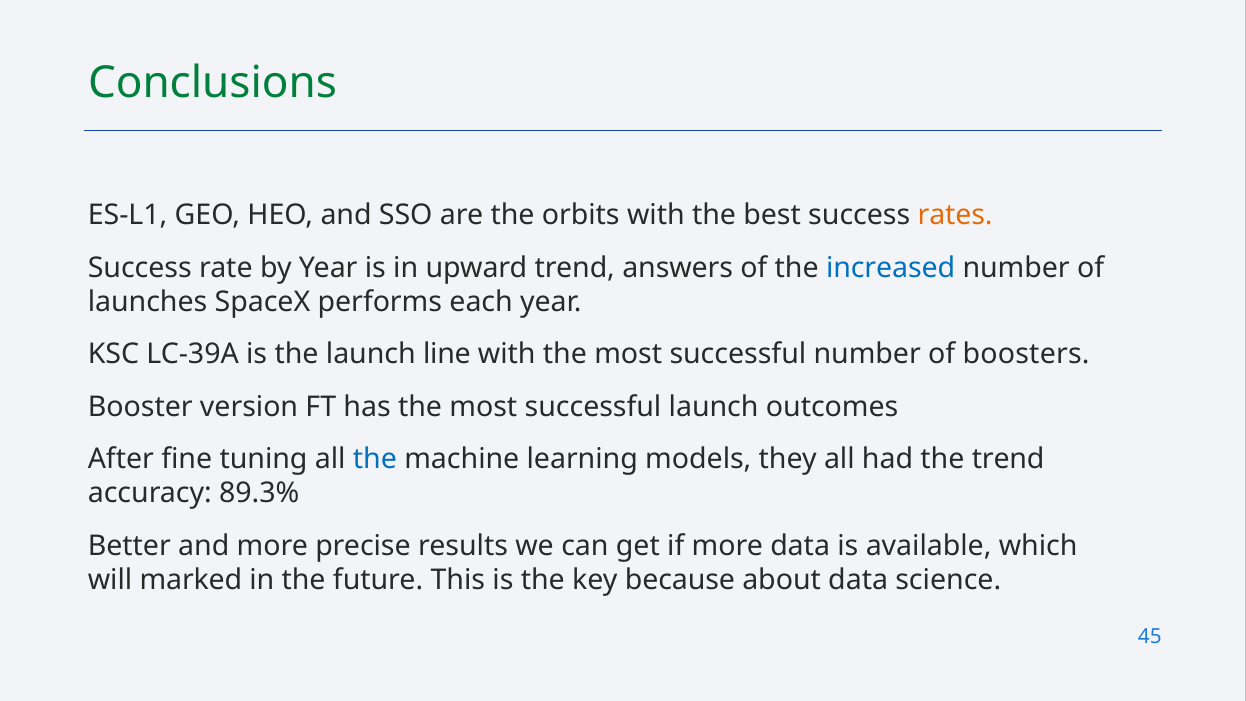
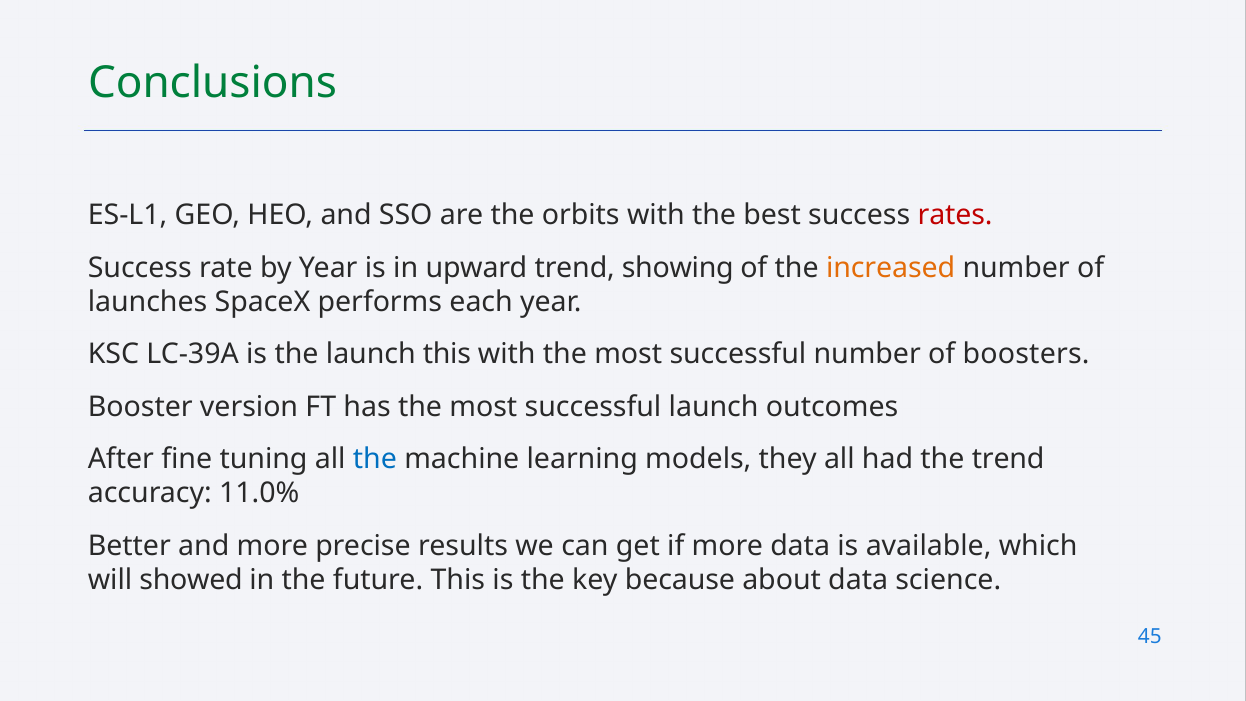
rates colour: orange -> red (955, 215)
answers: answers -> showing (678, 268)
increased colour: blue -> orange (891, 268)
launch line: line -> this (447, 354)
89.3%: 89.3% -> 11.0% (259, 493)
marked: marked -> showed (191, 580)
